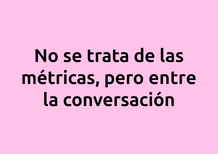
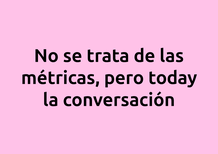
entre: entre -> today (173, 78)
